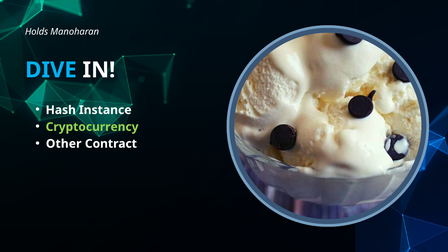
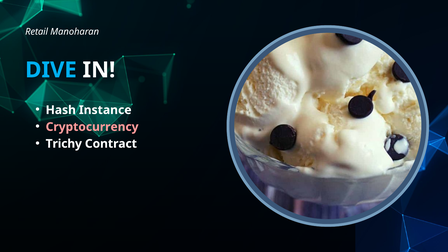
Holds: Holds -> Retail (37, 32)
Cryptocurrency colour: light green -> pink (92, 127)
Other: Other -> Trichy (64, 144)
